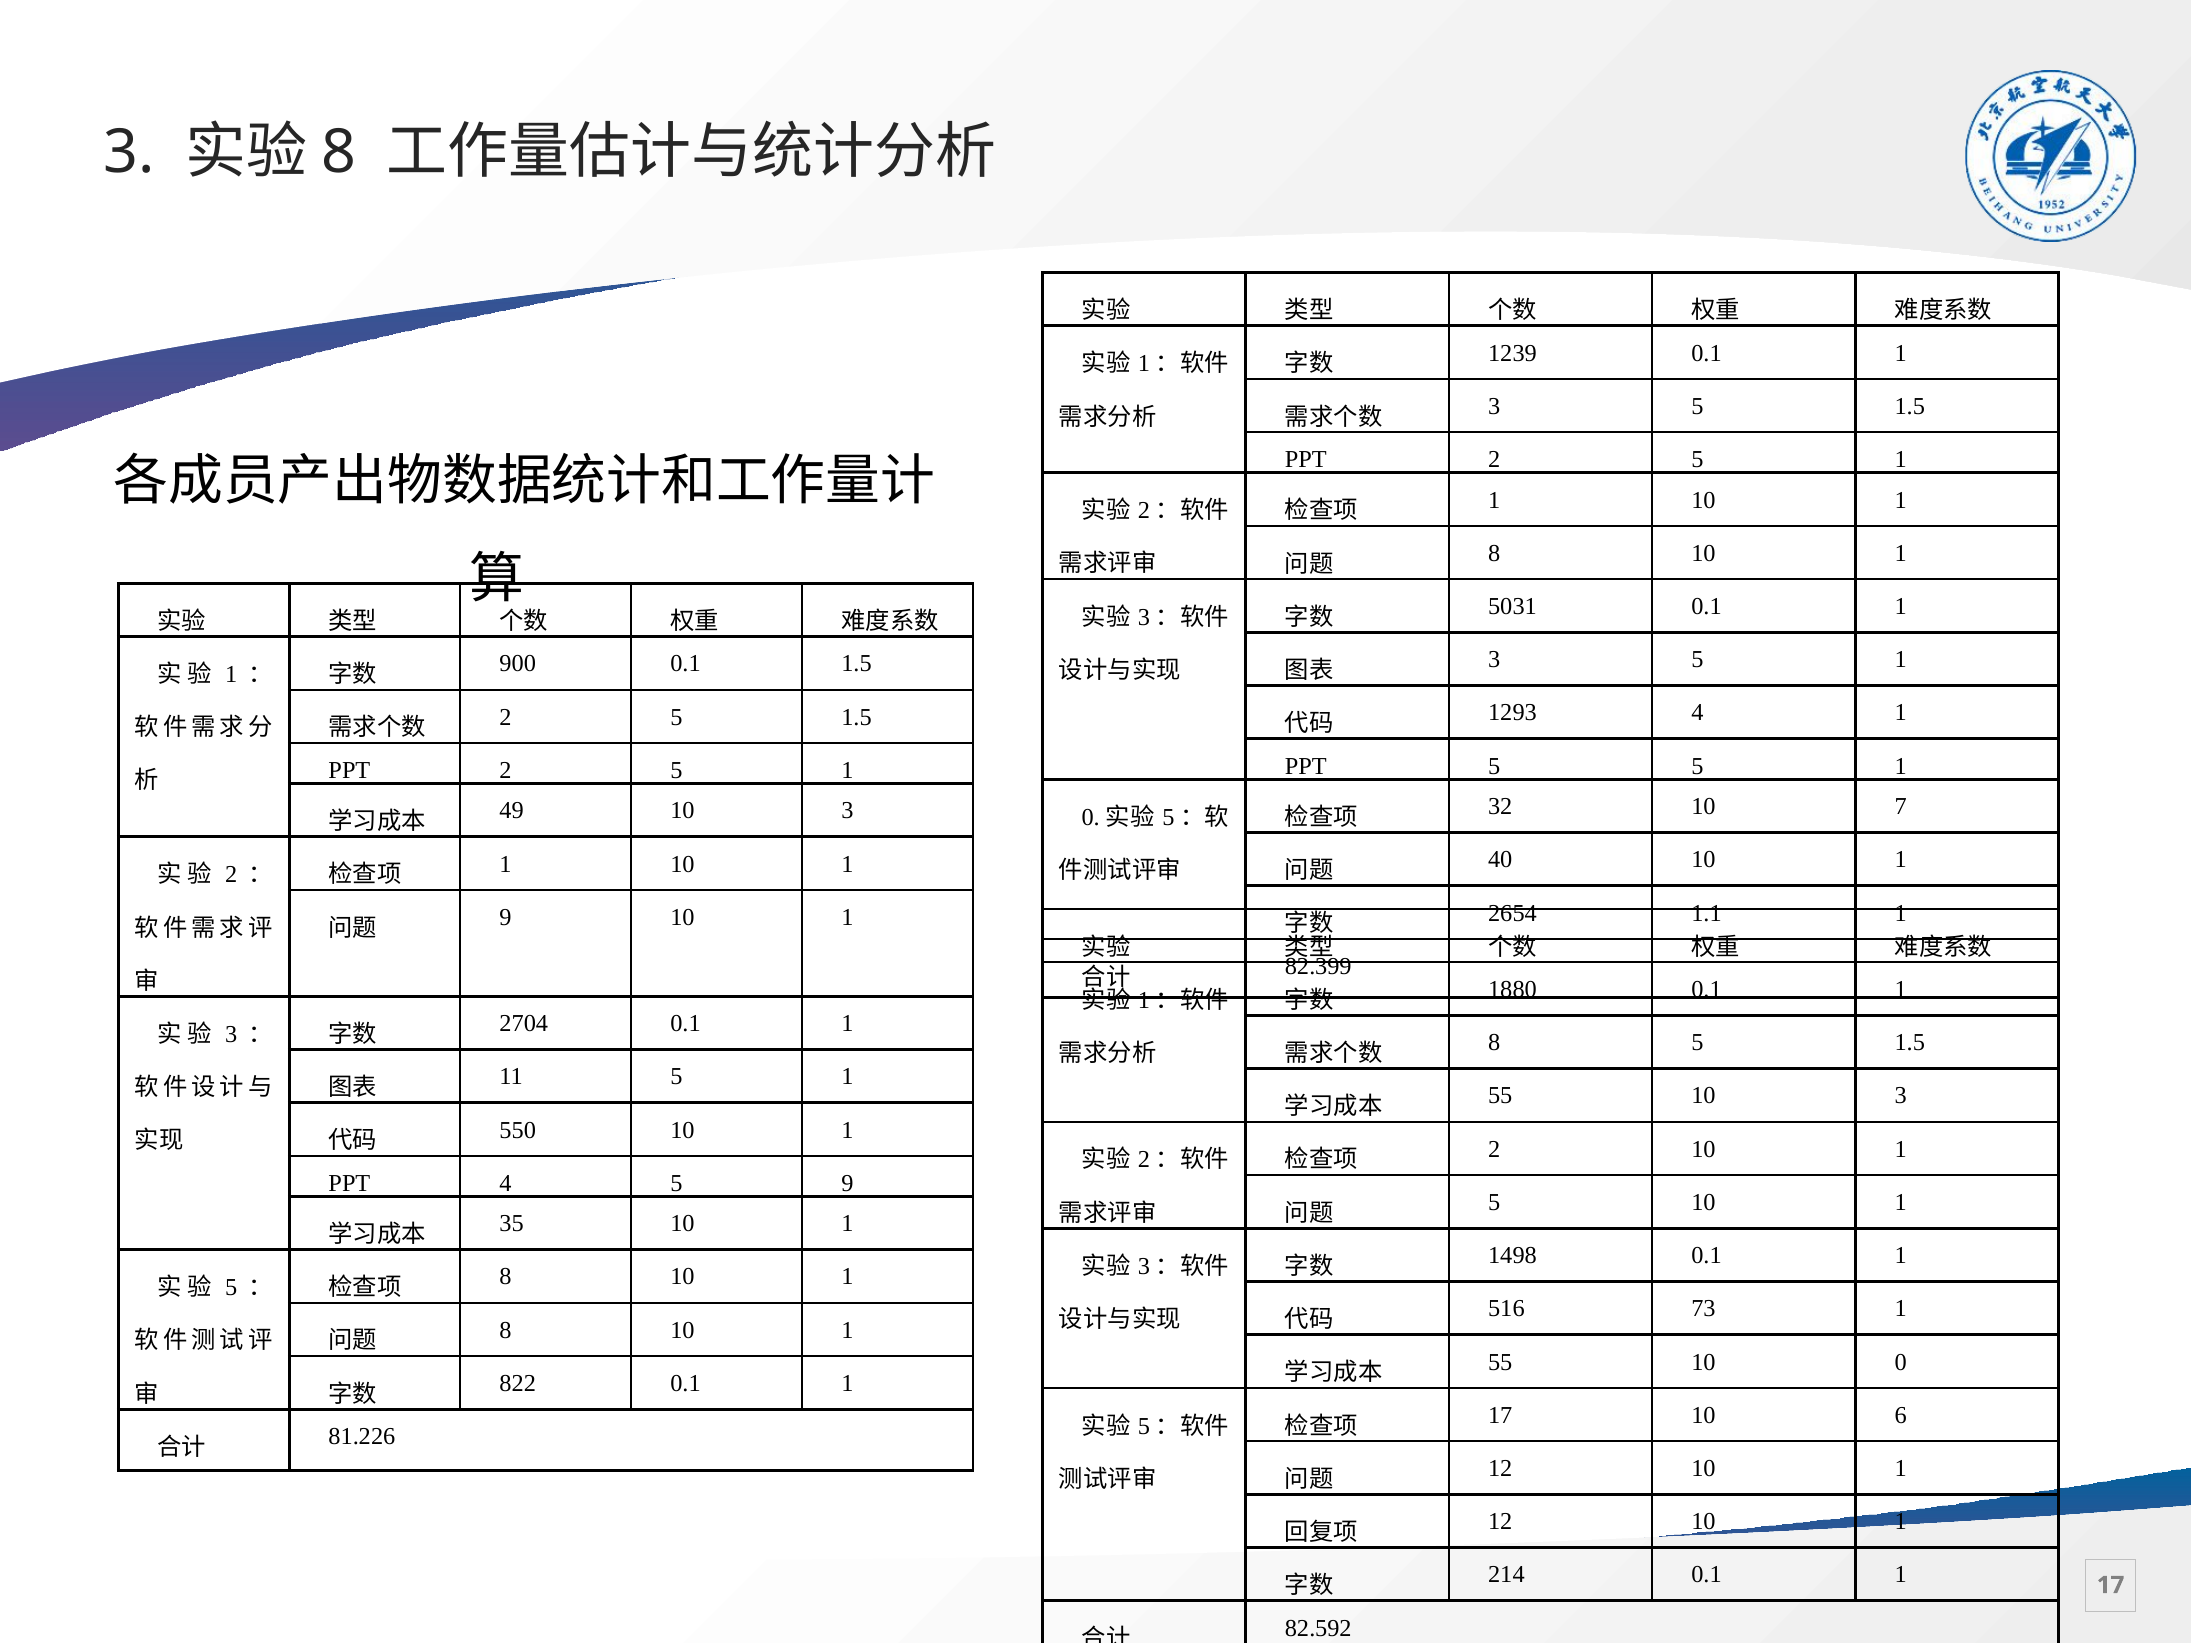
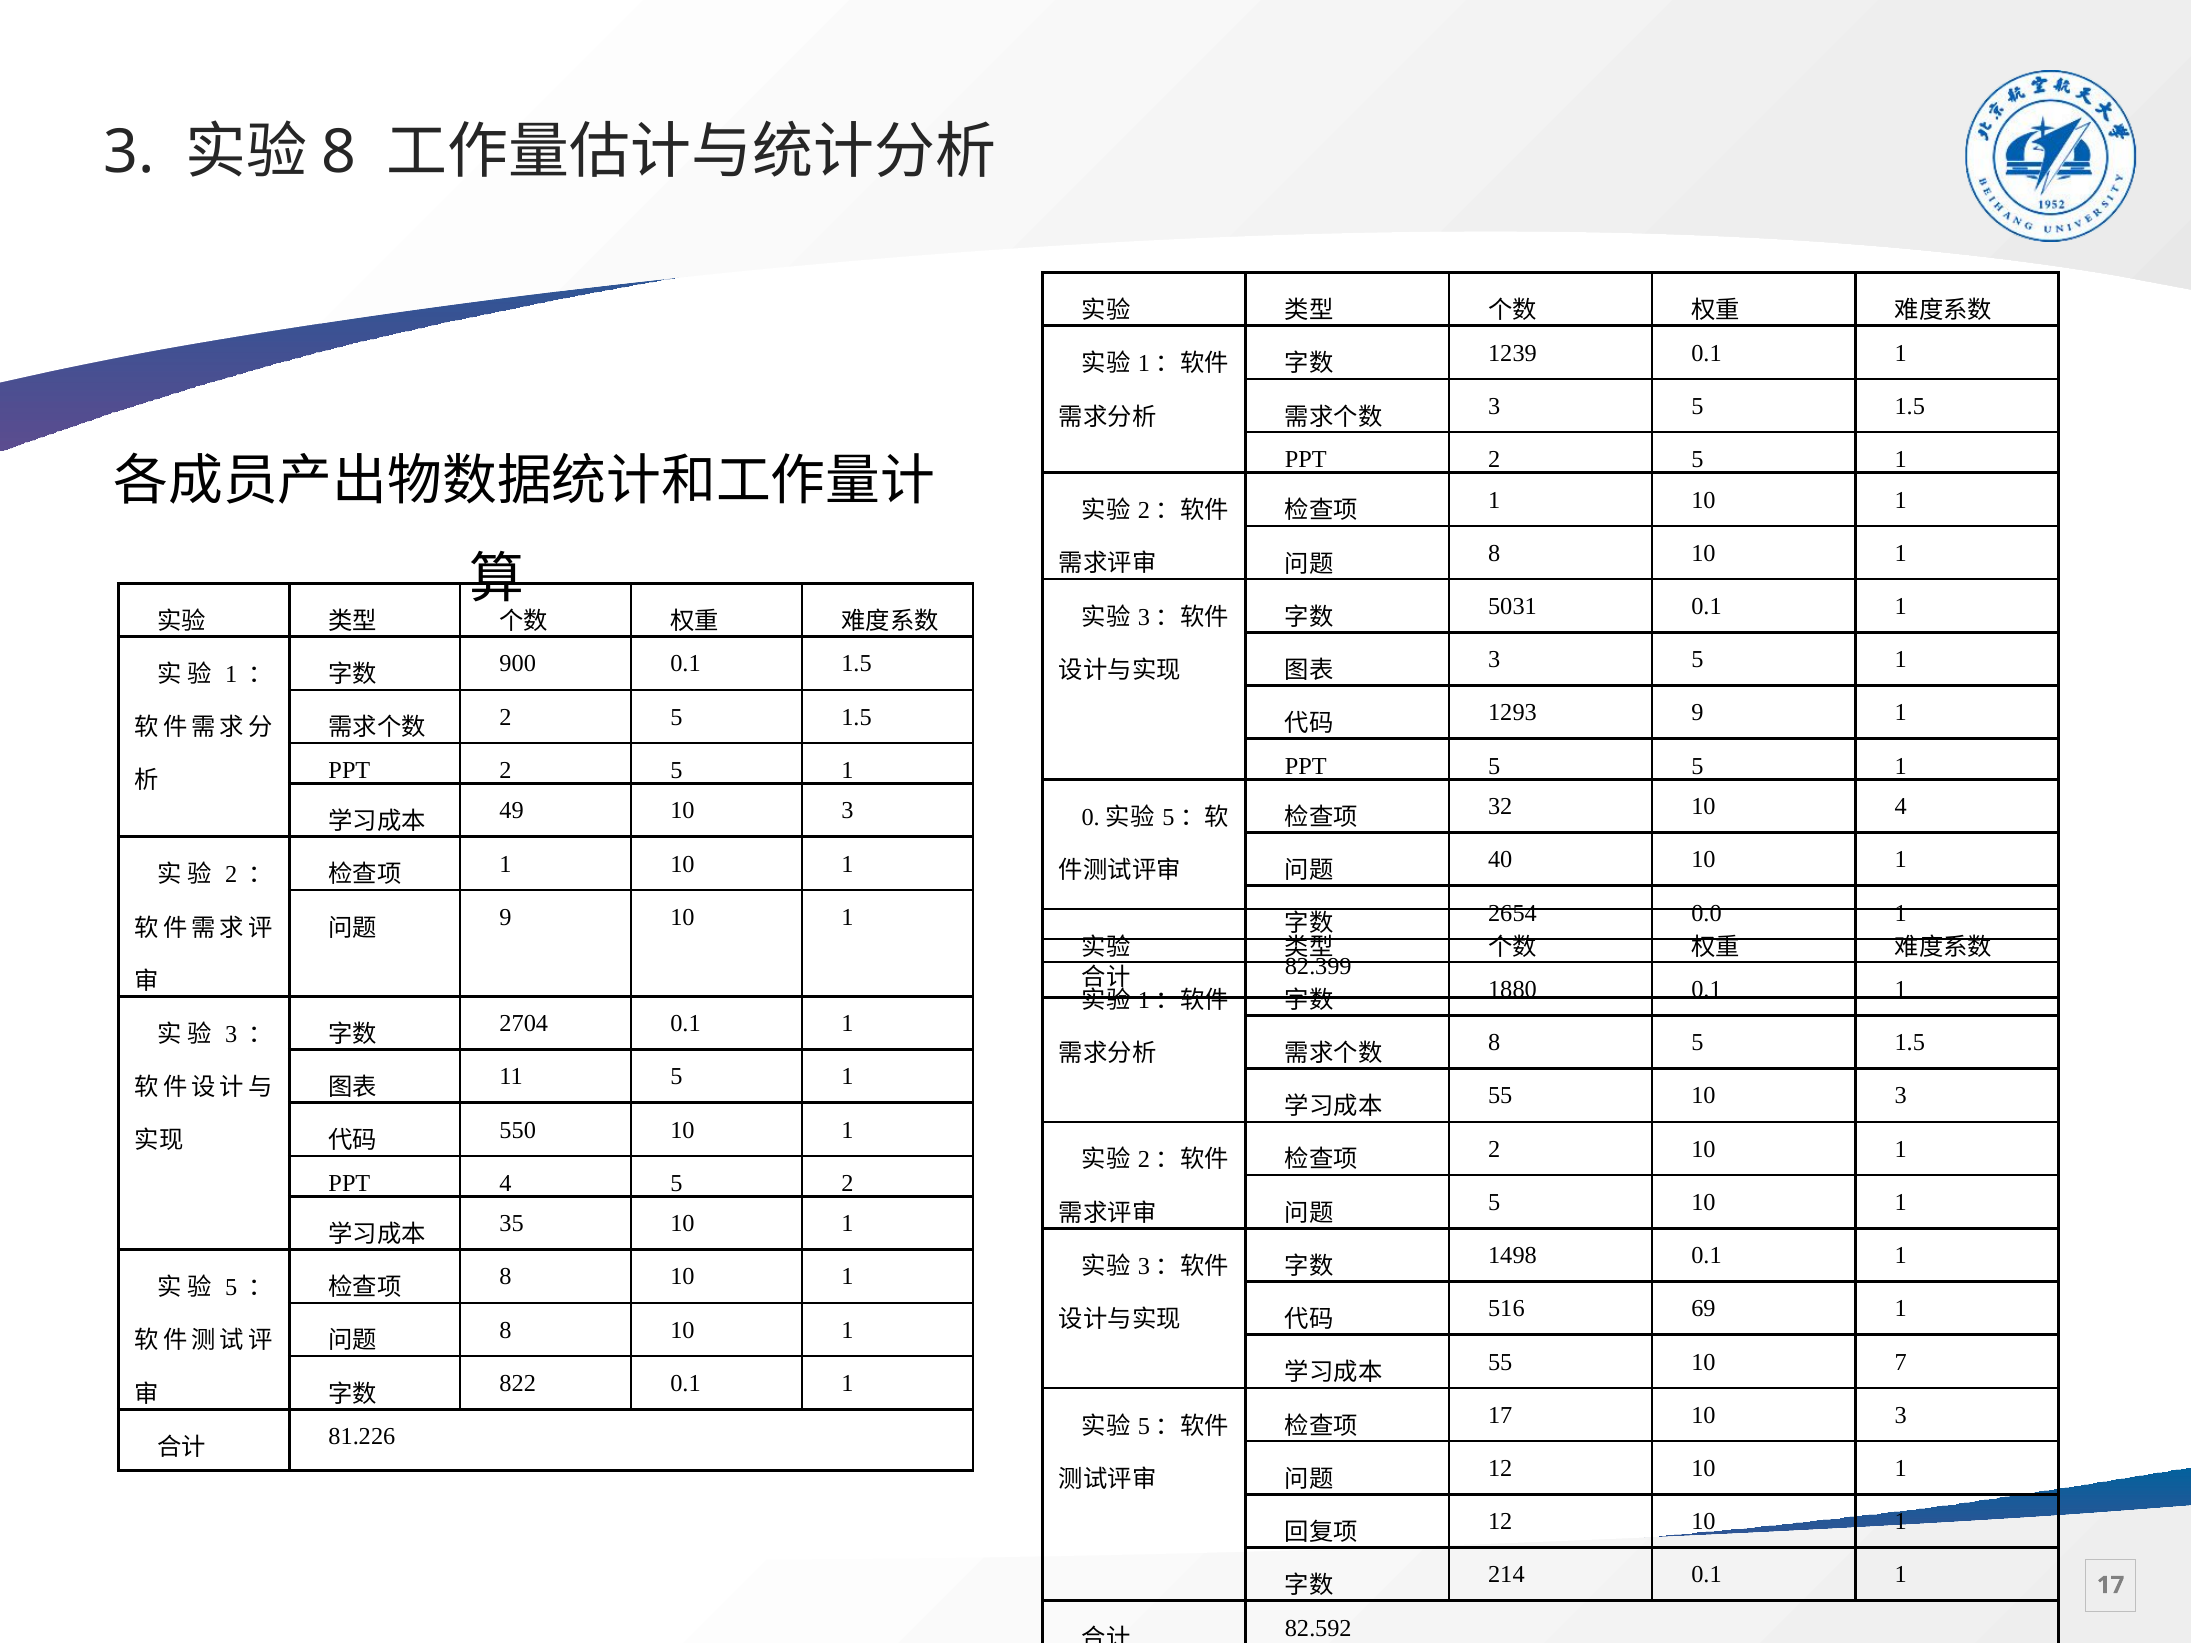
1293 4: 4 -> 9 (1697, 713)
10 7: 7 -> 4 (1901, 807)
1.1: 1.1 -> 0.0 (1707, 913)
5 9: 9 -> 2 (847, 1183)
73: 73 -> 69 (1703, 1309)
0: 0 -> 7 (1901, 1362)
17 10 6: 6 -> 3 (1901, 1415)
